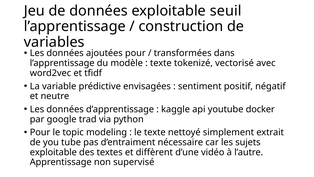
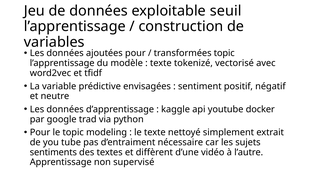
transformées dans: dans -> topic (224, 53)
exploitable: exploitable -> sentiments (53, 152)
